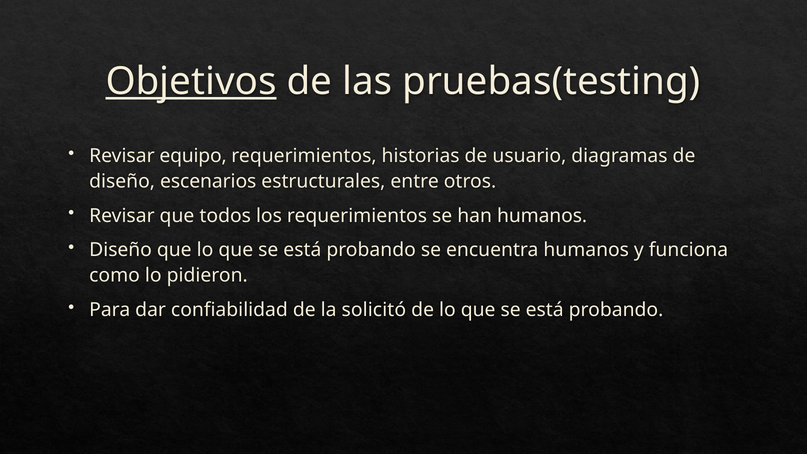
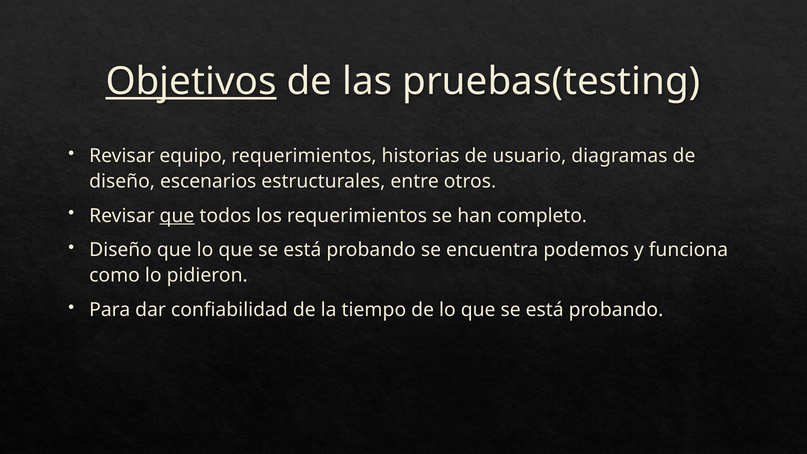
que underline: none -> present (177, 216)
han humanos: humanos -> completo (542, 216)
encuentra humanos: humanos -> podemos (586, 250)
solicitó: solicitó -> tiempo (374, 310)
